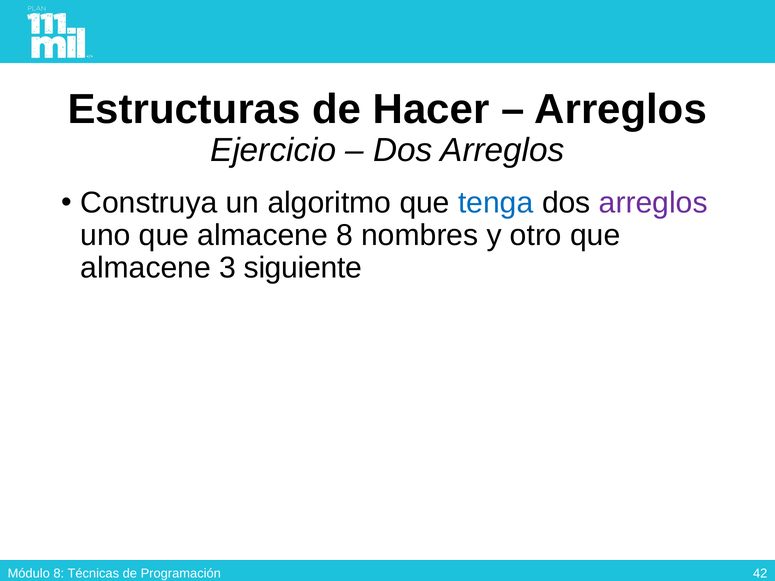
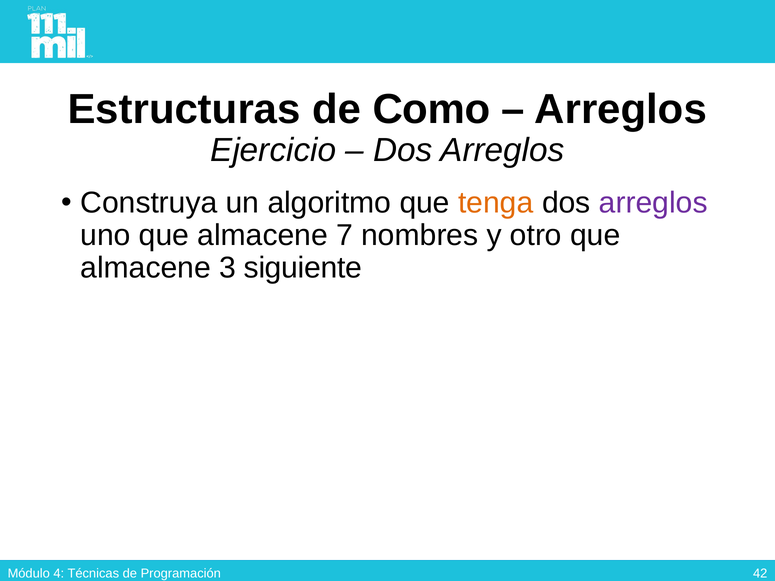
Hacer: Hacer -> Como (431, 110)
tenga colour: blue -> orange (496, 203)
almacene 8: 8 -> 7 (344, 236)
Módulo 8: 8 -> 4 (59, 574)
